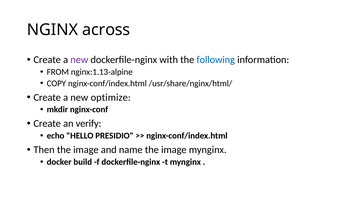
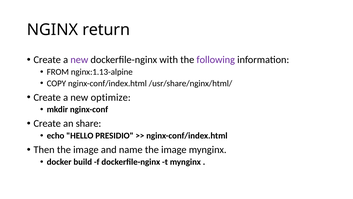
across: across -> return (106, 30)
following colour: blue -> purple (216, 60)
verify: verify -> share (88, 123)
